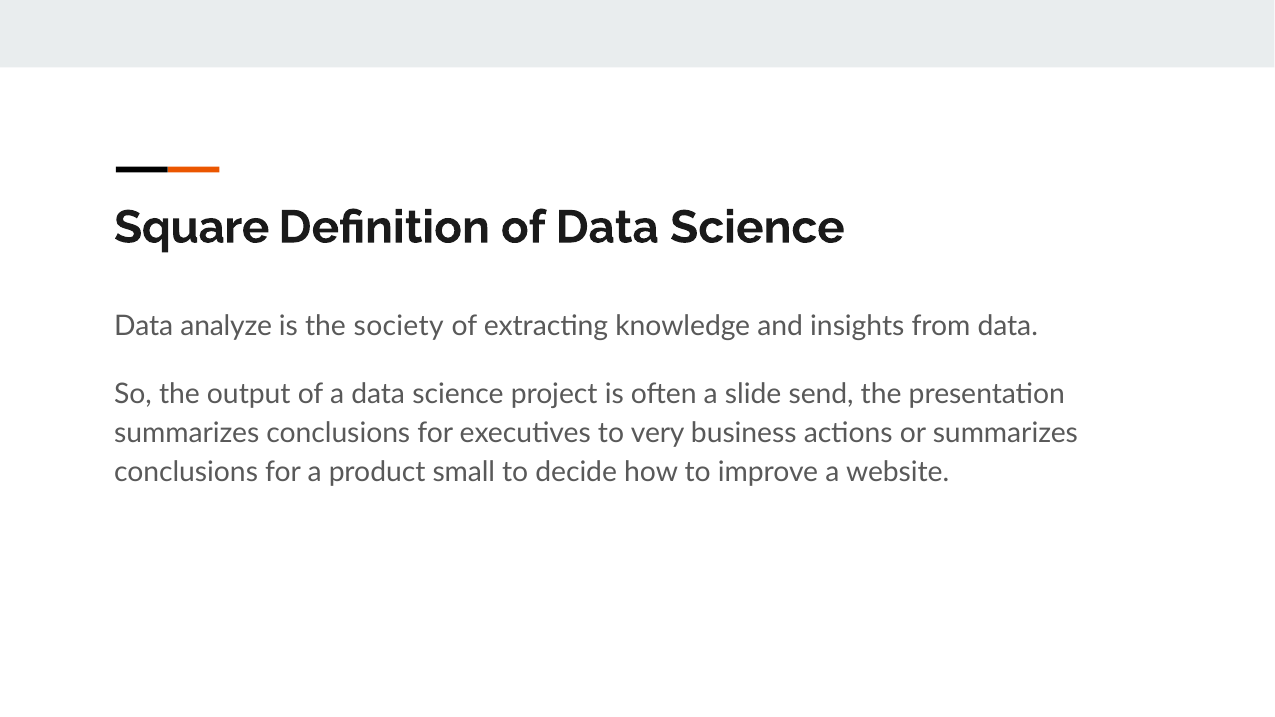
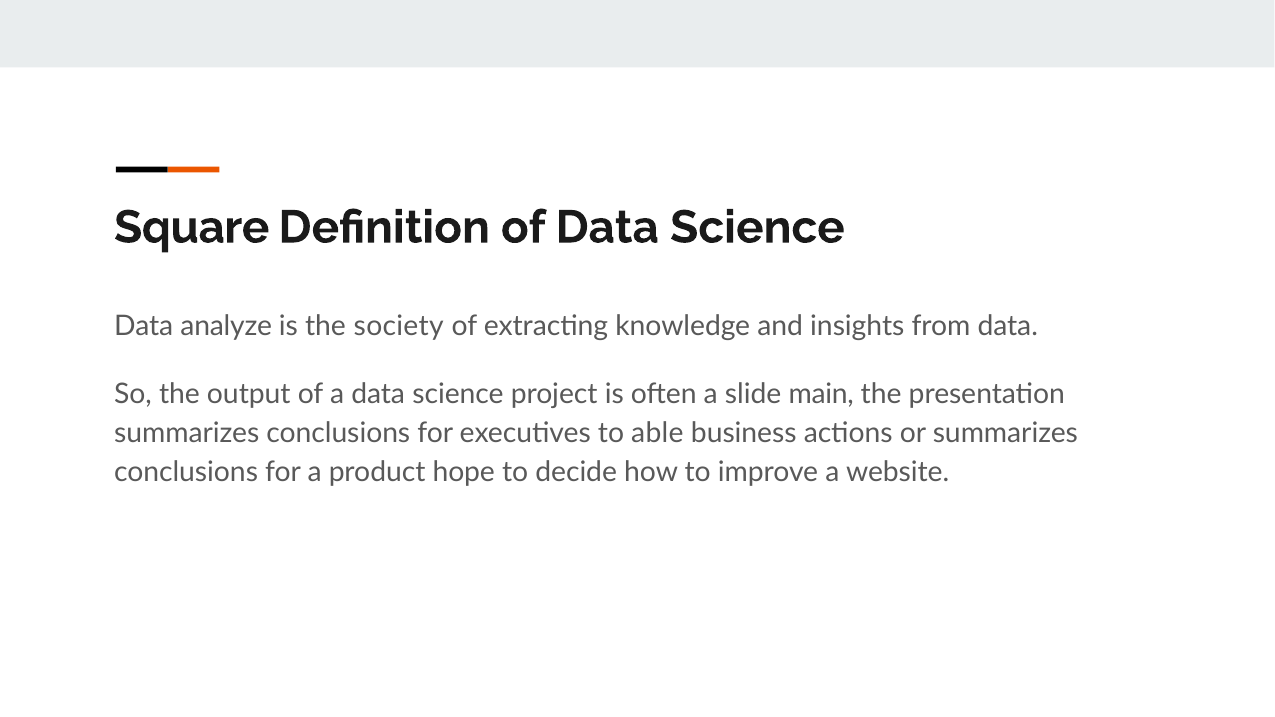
send: send -> main (821, 394)
very: very -> able (657, 433)
small: small -> hope (464, 472)
